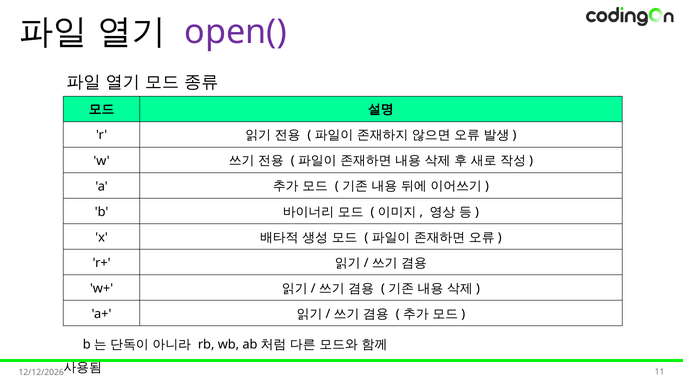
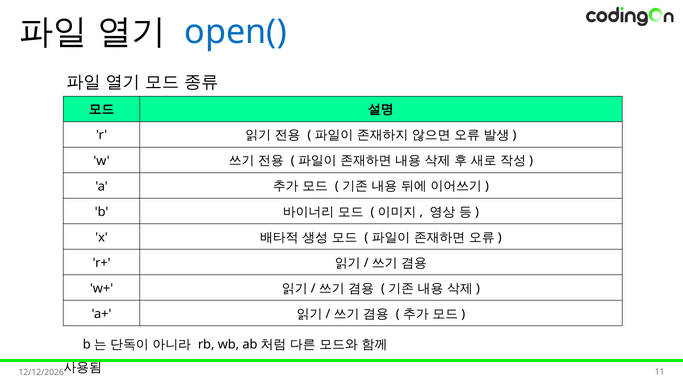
open( colour: purple -> blue (236, 32)
